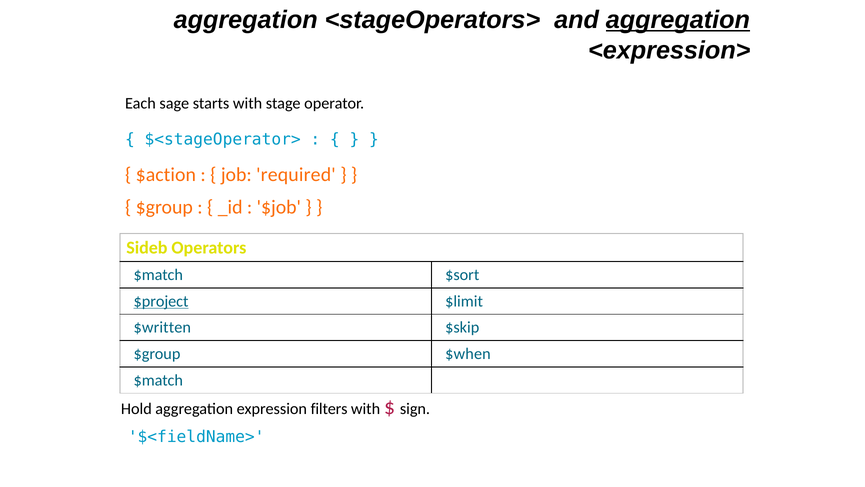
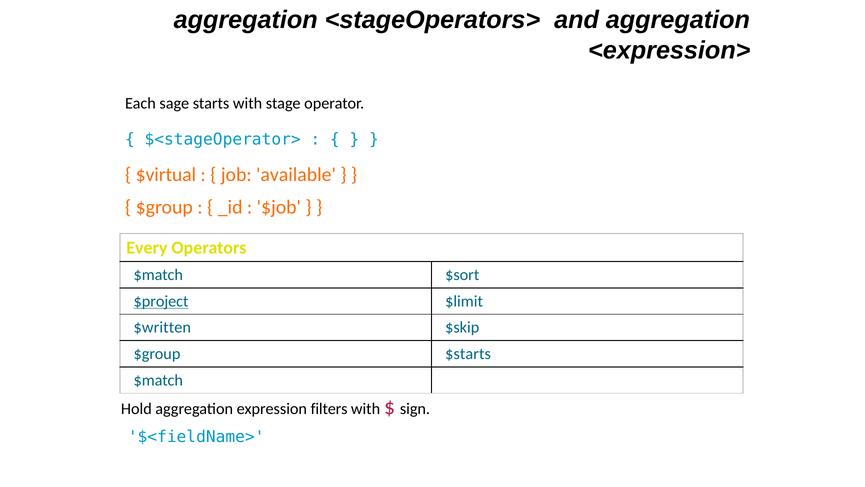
aggregation underline: present -> none (678, 20)
$action: $action -> $virtual (166, 175)
required: required -> available (296, 175)
Sideb: Sideb -> Every (147, 248)
$when: $when -> $starts (468, 354)
